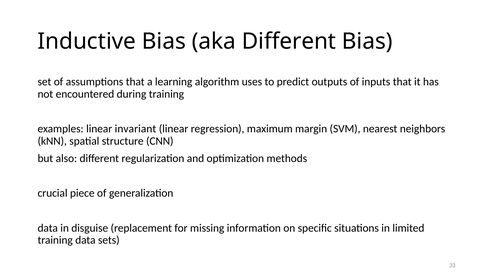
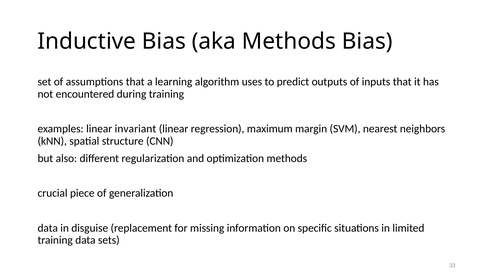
aka Different: Different -> Methods (289, 41)
